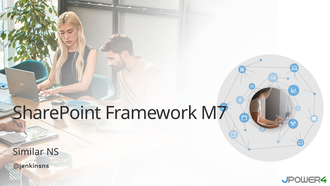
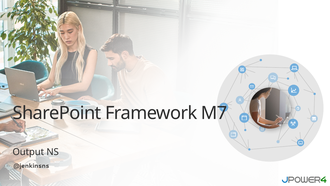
Similar: Similar -> Output (28, 152)
